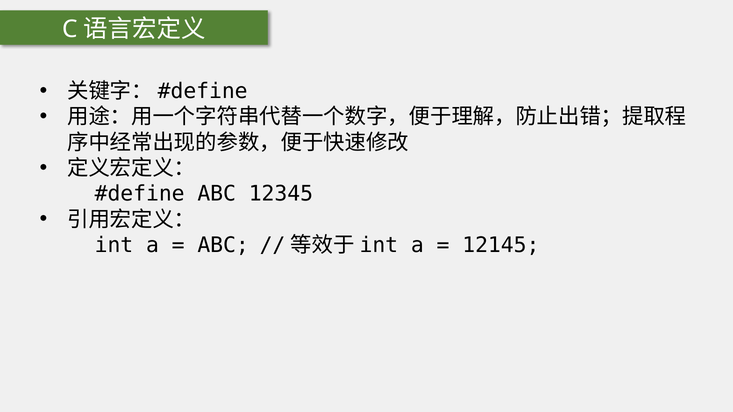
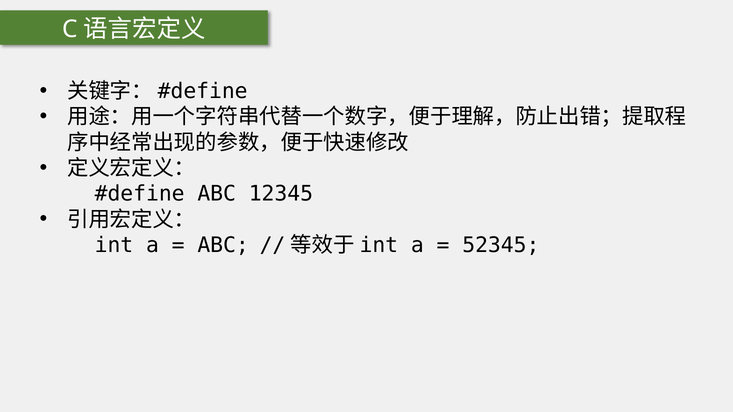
12145: 12145 -> 52345 (501, 245)
